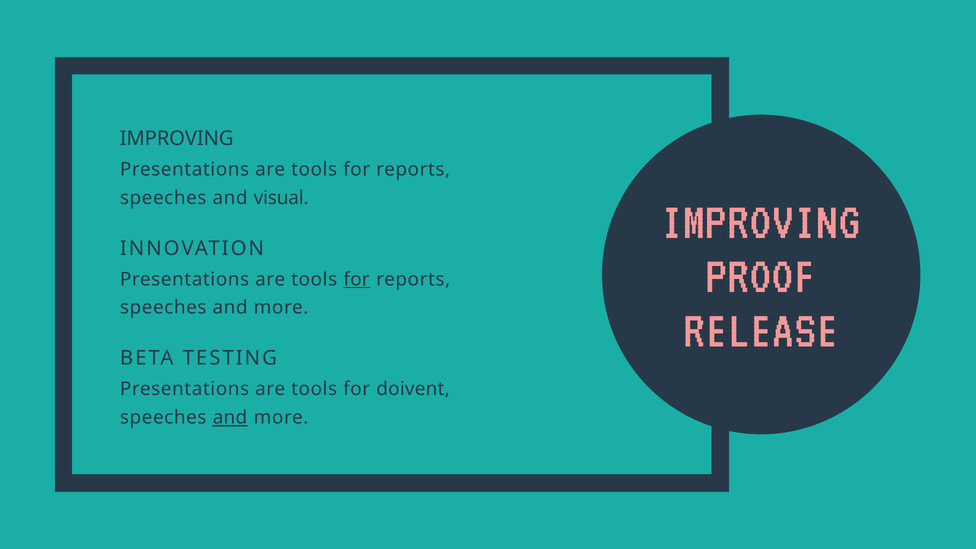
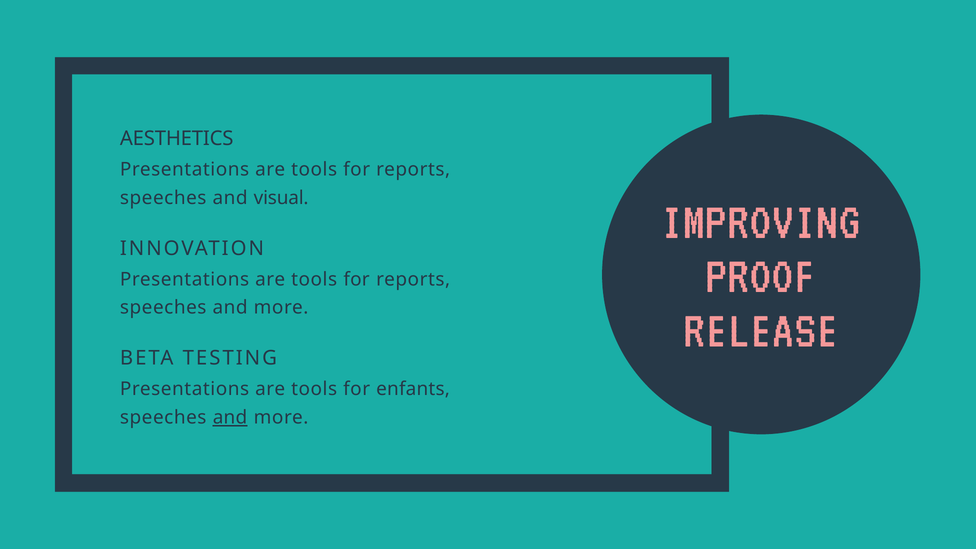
IMPROVING: IMPROVING -> AESTHETICS (177, 139)
for underline: present -> none (357, 279)
doivent: doivent -> enfants (413, 389)
